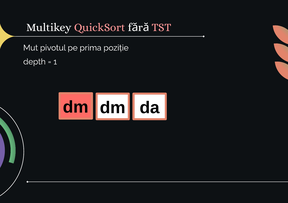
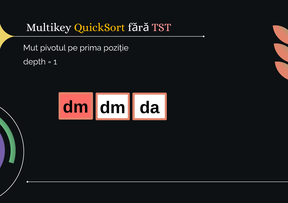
QuickSort colour: pink -> yellow (100, 27)
